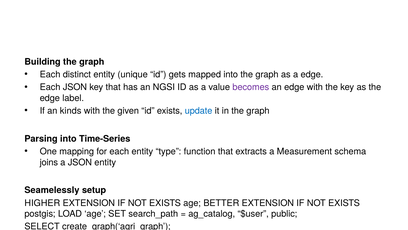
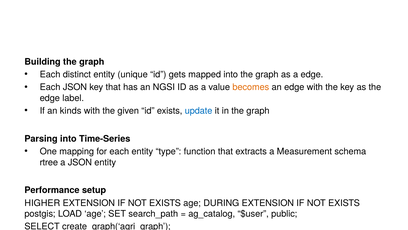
becomes colour: purple -> orange (251, 87)
joins: joins -> rtree (49, 162)
Seamelessly: Seamelessly -> Performance (52, 190)
BETTER: BETTER -> DURING (221, 203)
